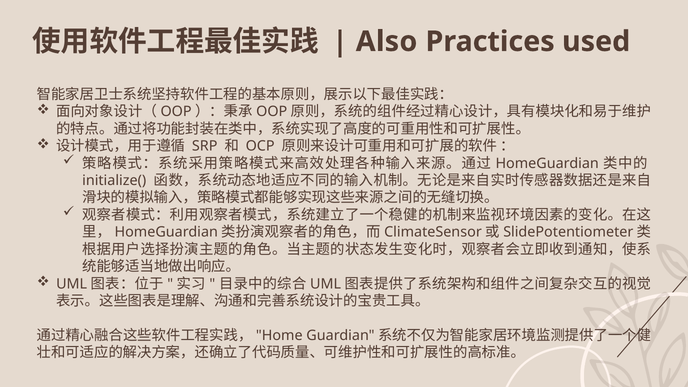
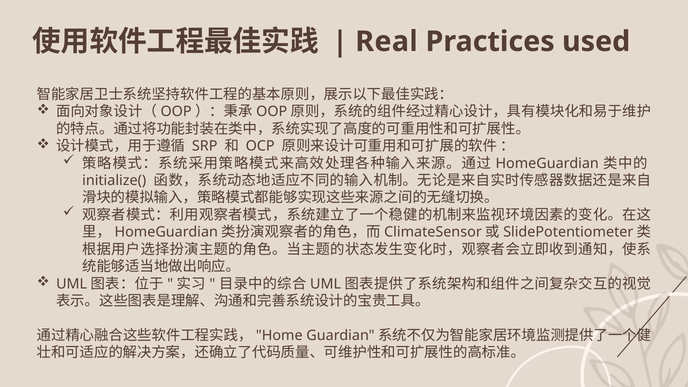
Also: Also -> Real (387, 42)
